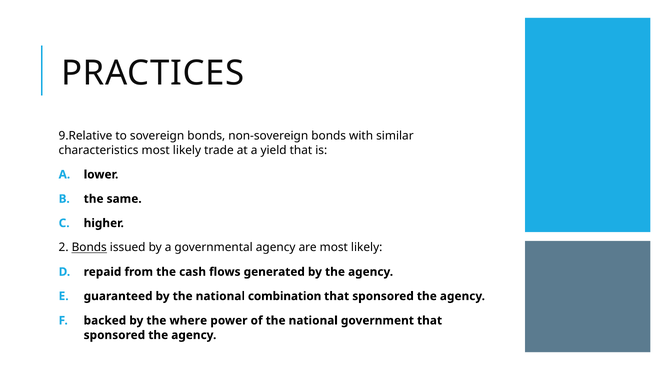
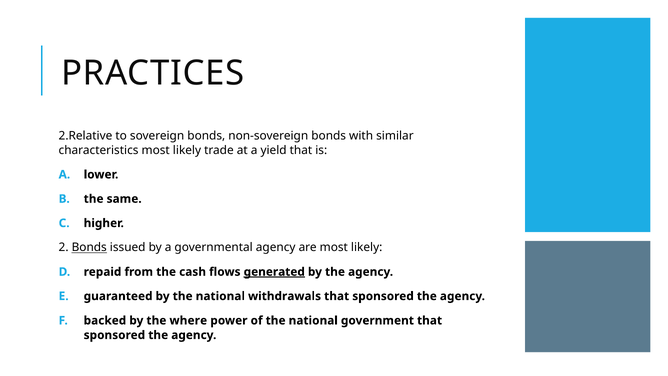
9.Relative: 9.Relative -> 2.Relative (85, 136)
generated underline: none -> present (274, 272)
combination: combination -> withdrawals (285, 296)
